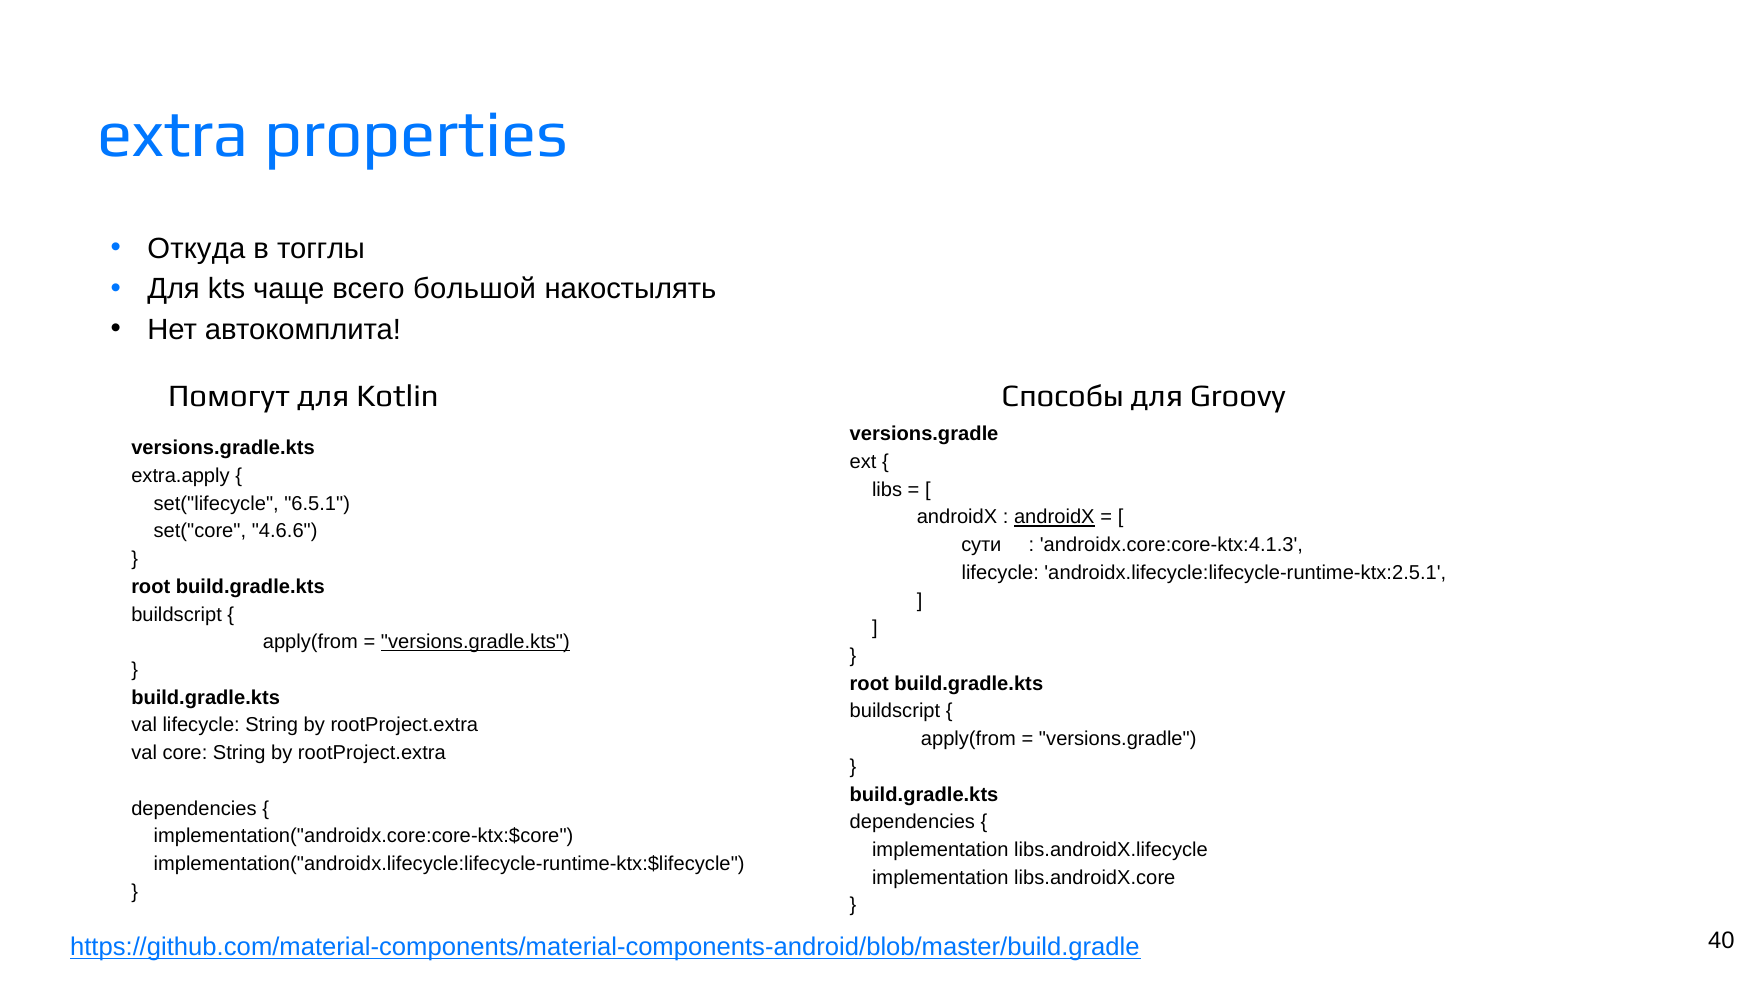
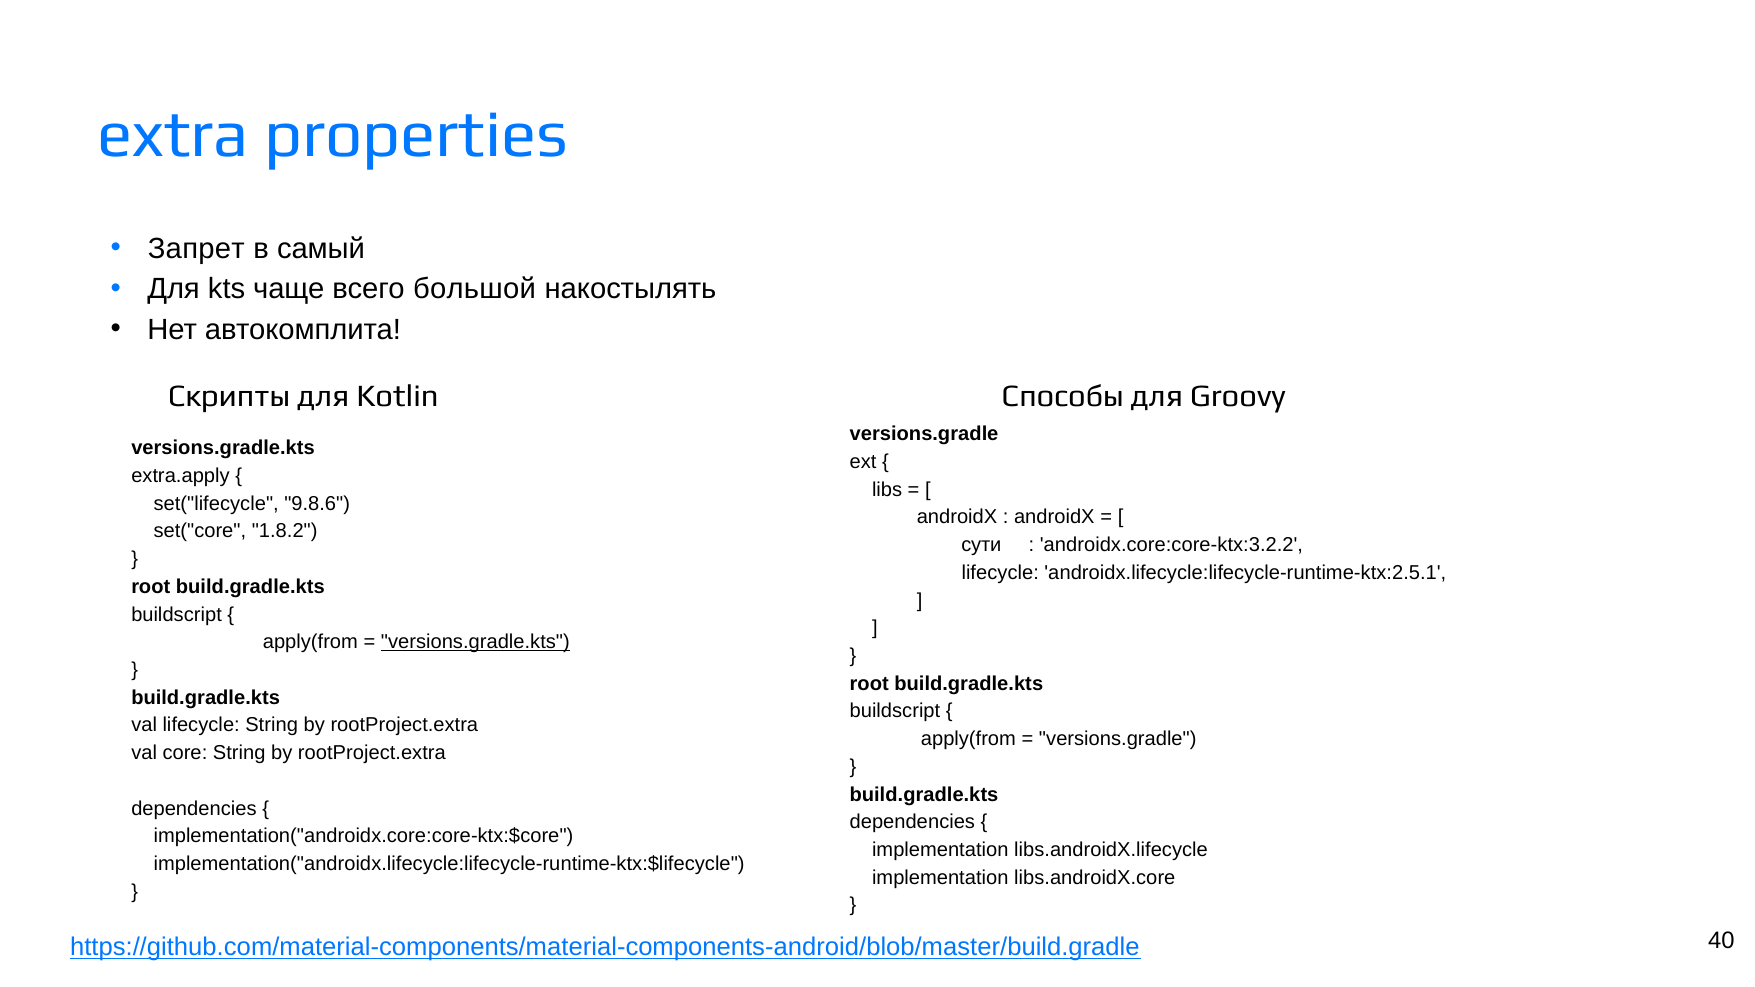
Откуда: Откуда -> Запрет (196, 249)
тогглы: тогглы -> самый (321, 249)
Помогут: Помогут -> Скрипты (229, 396)
6.5.1: 6.5.1 -> 9.8.6 (317, 504)
androidX underline: present -> none (1054, 517)
4.6.6: 4.6.6 -> 1.8.2 (285, 531)
androidx.core:core-ktx:4.1.3: androidx.core:core-ktx:4.1.3 -> androidx.core:core-ktx:3.2.2 (1171, 545)
